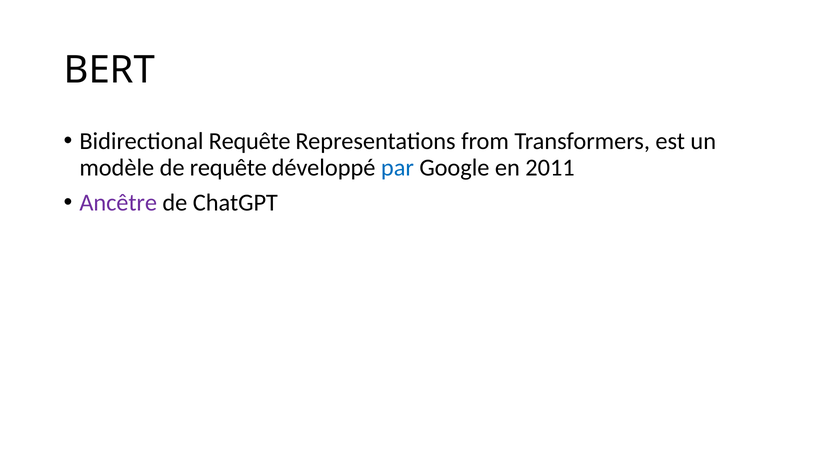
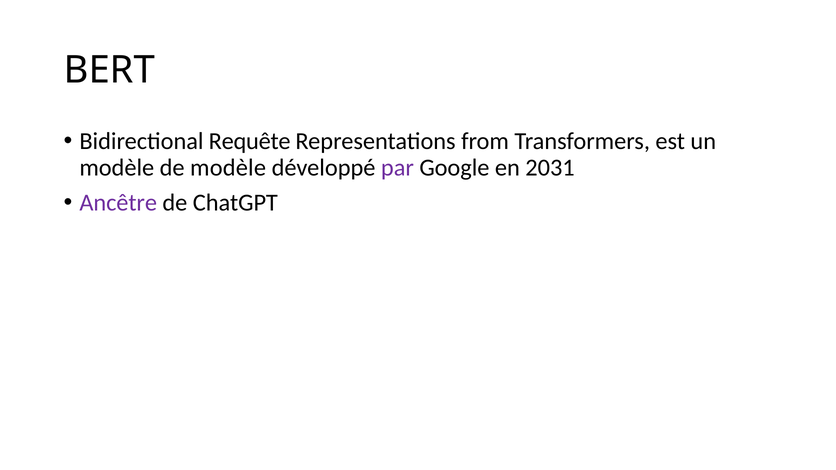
de requête: requête -> modèle (228, 168)
par colour: blue -> purple (397, 168)
2011: 2011 -> 2031 (550, 168)
